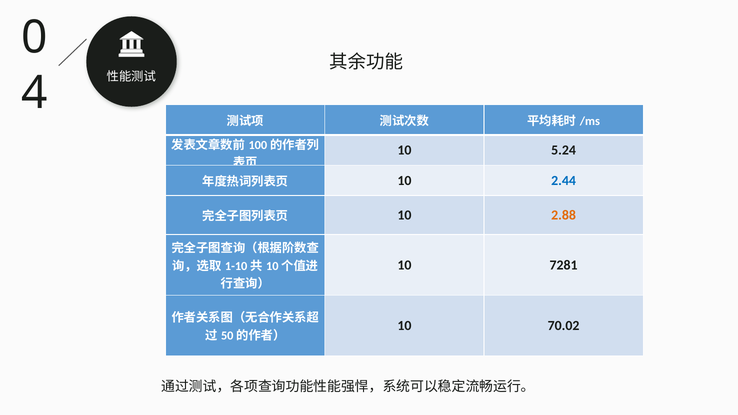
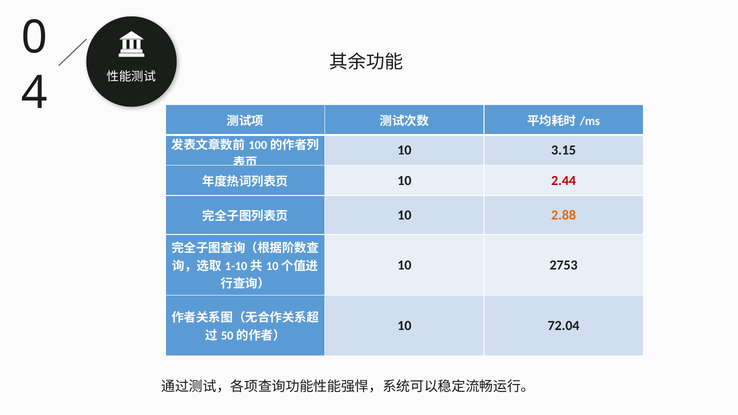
5.24: 5.24 -> 3.15 (564, 150)
2.44 colour: blue -> red (564, 181)
7281: 7281 -> 2753 (564, 265)
70.02: 70.02 -> 72.04 (564, 326)
